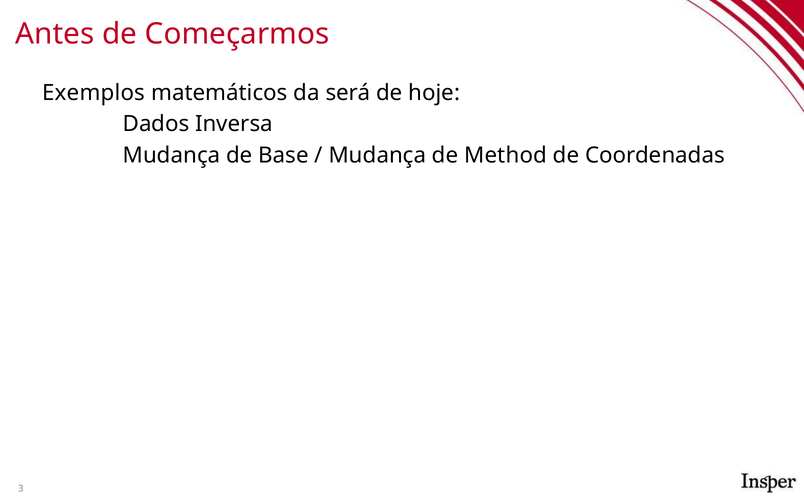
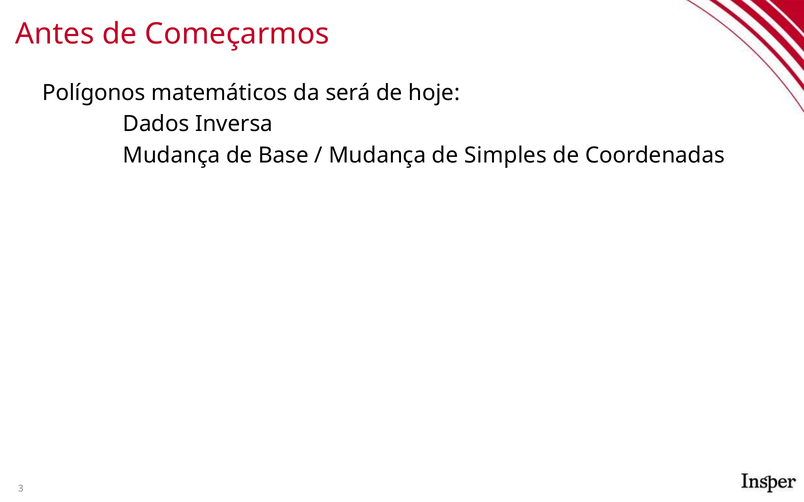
Exemplos: Exemplos -> Polígonos (94, 93)
Method: Method -> Simples (506, 155)
